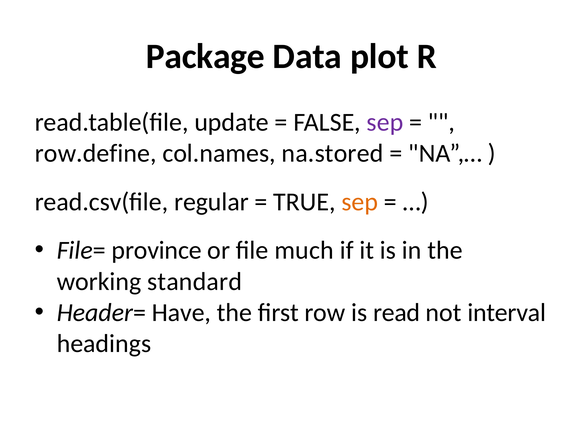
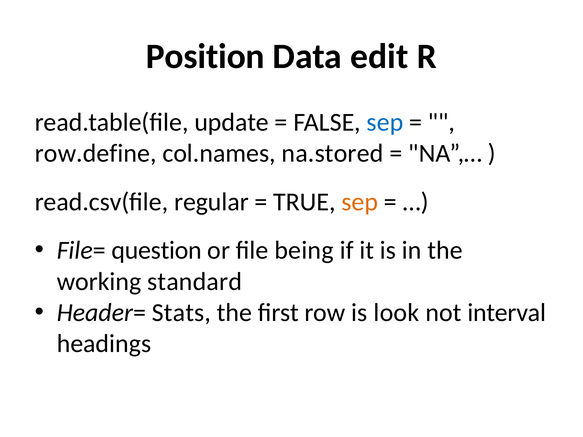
Package: Package -> Position (205, 56)
plot: plot -> edit (379, 56)
sep colour: purple -> blue (385, 122)
province: province -> question (157, 251)
much: much -> being (304, 251)
Have: Have -> Stats (181, 313)
read: read -> look (396, 313)
